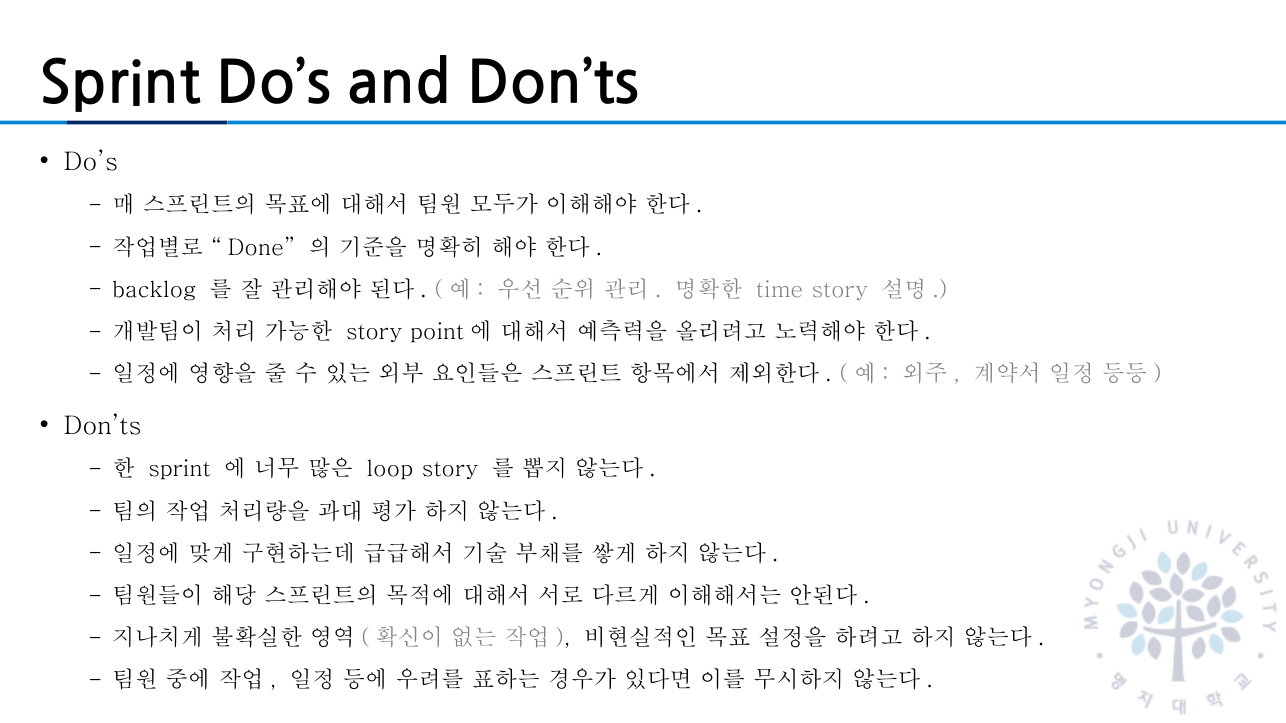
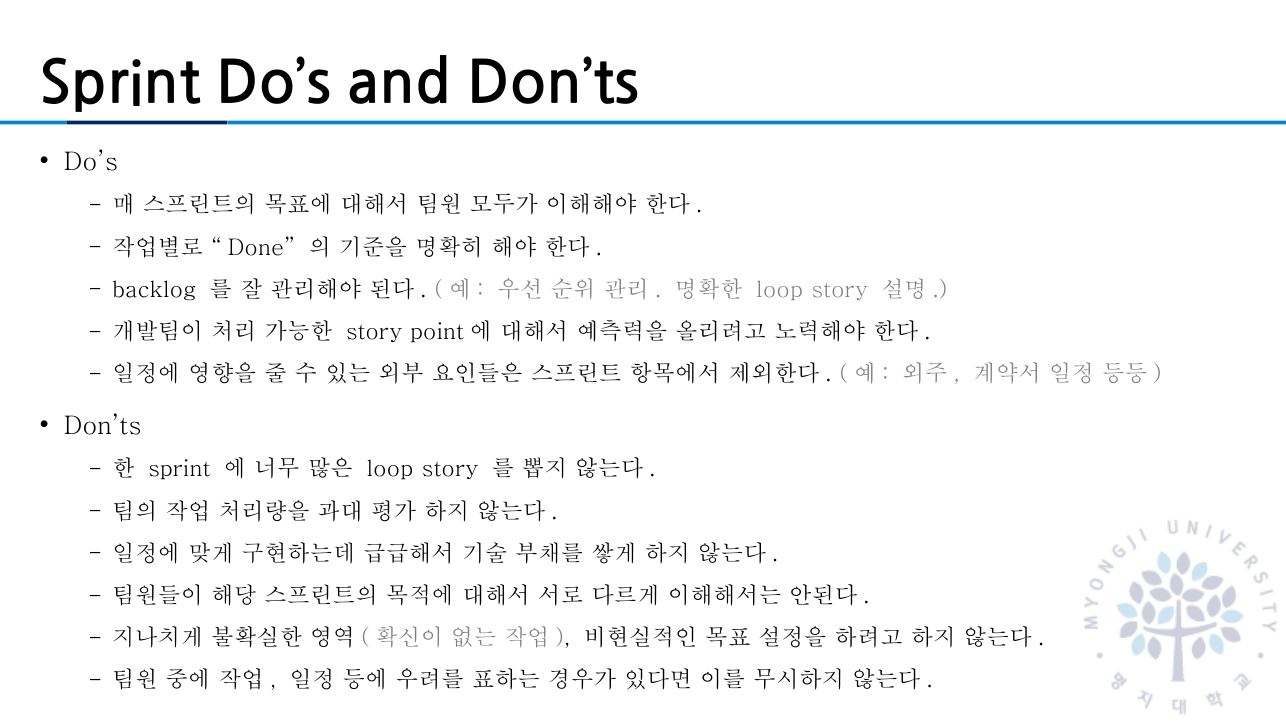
time: time -> loop (780, 290)
